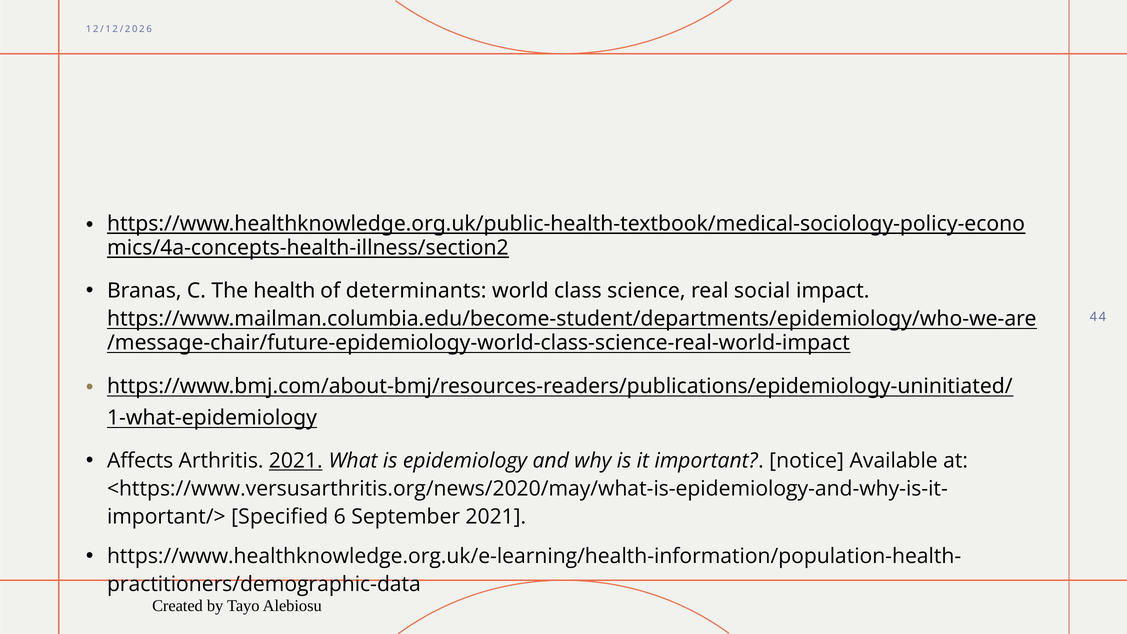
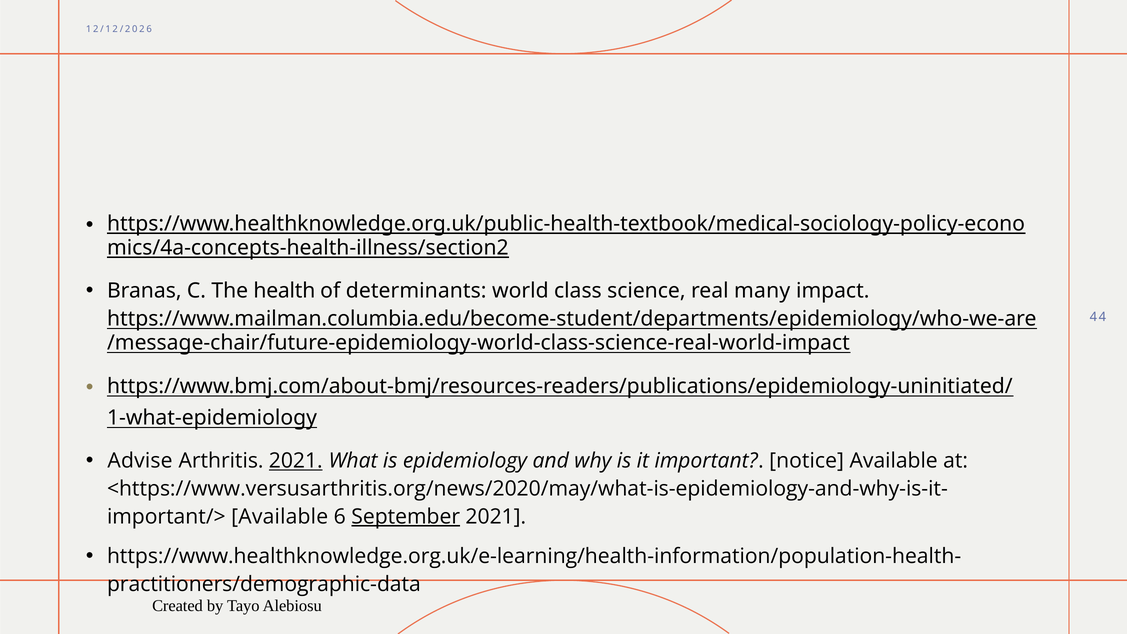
social: social -> many (762, 291)
Affects: Affects -> Advise (140, 461)
Specified: Specified -> Available (280, 517)
September underline: none -> present (406, 517)
